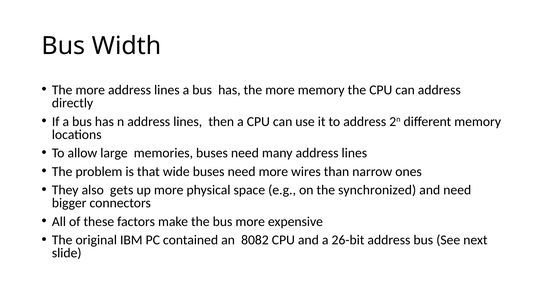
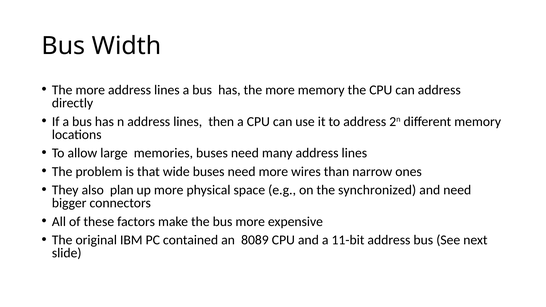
gets: gets -> plan (122, 190)
8082: 8082 -> 8089 (255, 240)
26-bit: 26-bit -> 11-bit (348, 240)
